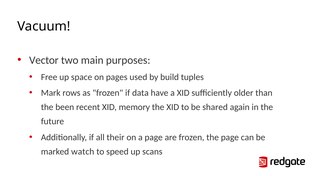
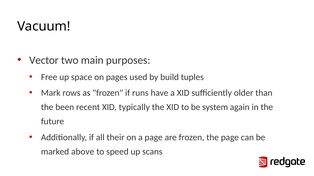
data: data -> runs (140, 93)
memory: memory -> typically (134, 108)
shared: shared -> system (215, 108)
watch: watch -> above (83, 152)
